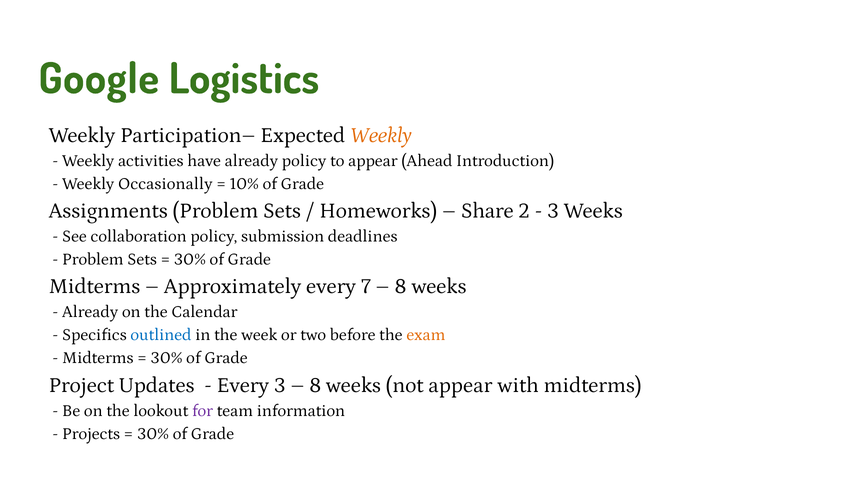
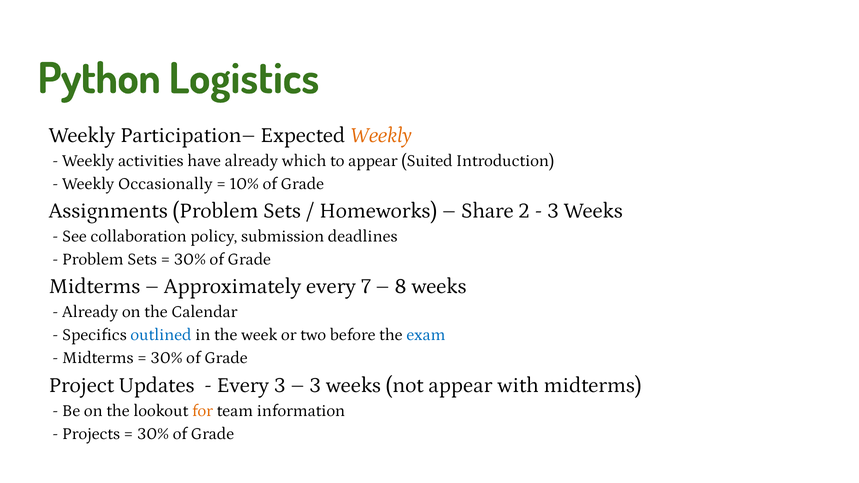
Google: Google -> Python (99, 79)
already policy: policy -> which (304, 161)
Ahead: Ahead -> Suited (427, 161)
exam colour: orange -> blue (426, 335)
8: 8 -> 3 (315, 385)
for colour: purple -> orange (202, 411)
